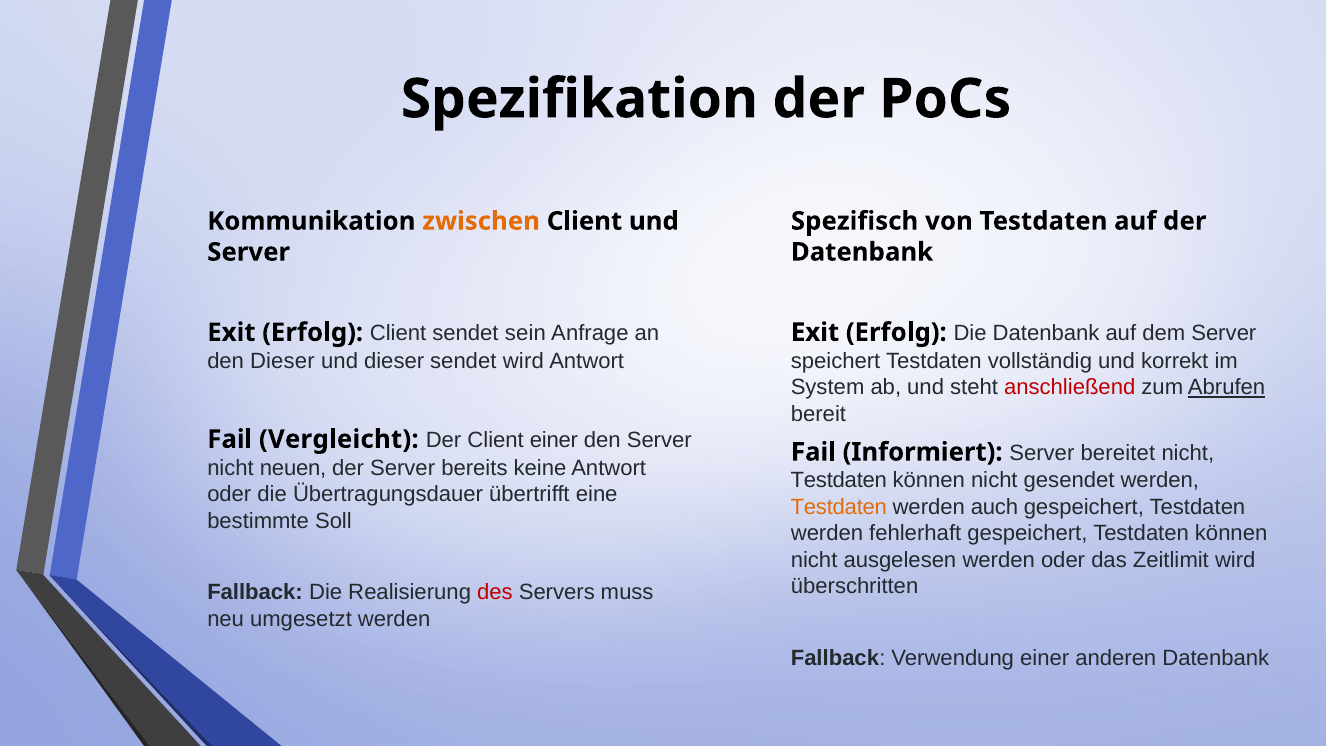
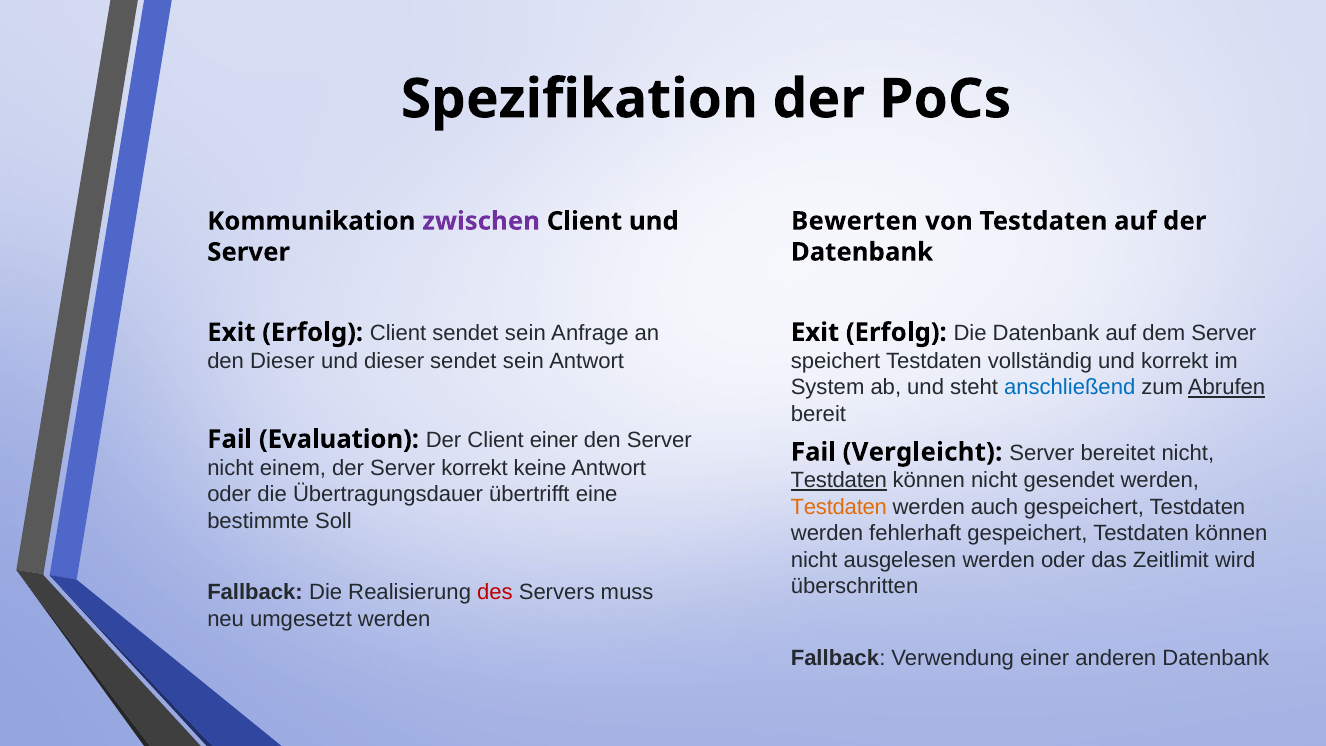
zwischen colour: orange -> purple (481, 221)
Spezifisch: Spezifisch -> Bewerten (854, 221)
dieser sendet wird: wird -> sein (523, 361)
anschließend colour: red -> blue (1070, 387)
Vergleicht: Vergleicht -> Evaluation (339, 439)
Informiert: Informiert -> Vergleicht (922, 452)
neuen: neuen -> einem (293, 468)
Server bereits: bereits -> korrekt (475, 468)
Testdaten underline: none -> present (839, 481)
